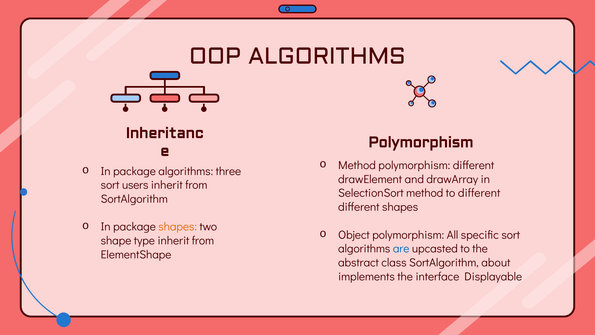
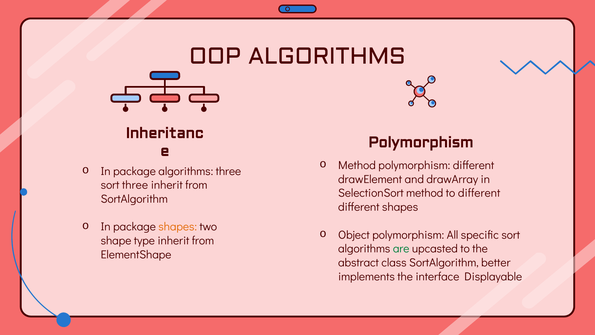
sort users: users -> three (135, 185)
are colour: blue -> green (401, 249)
about: about -> better (496, 262)
